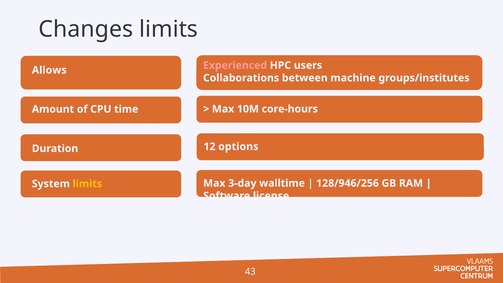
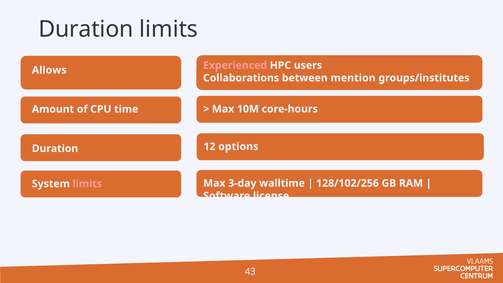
Changes: Changes -> Duration (86, 29)
machine: machine -> mention (353, 78)
128/946/256: 128/946/256 -> 128/102/256 (348, 183)
limits colour: yellow -> pink (87, 184)
